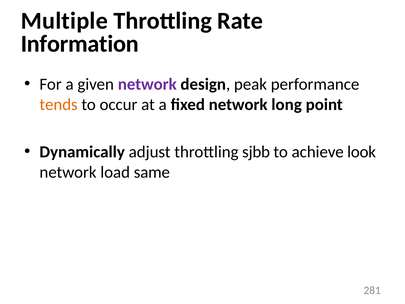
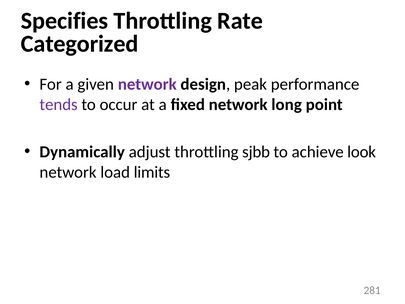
Multiple: Multiple -> Specifies (65, 21)
Information: Information -> Categorized (80, 44)
tends colour: orange -> purple (59, 104)
same: same -> limits (152, 172)
